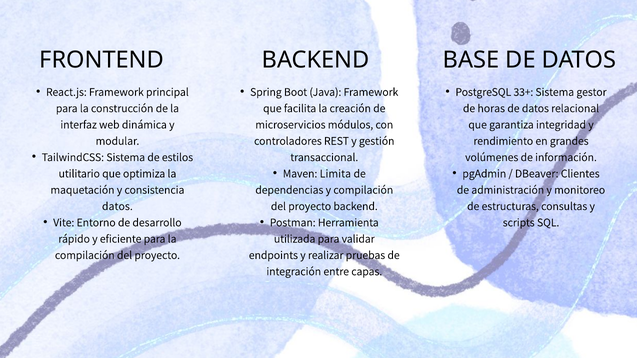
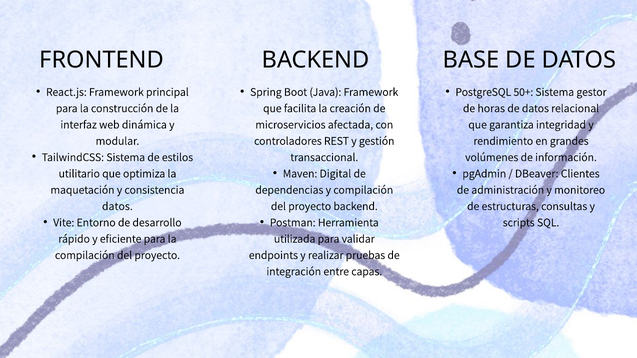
33+: 33+ -> 50+ (523, 92)
módulos: módulos -> afectada (350, 125)
Limita: Limita -> Digital (335, 174)
